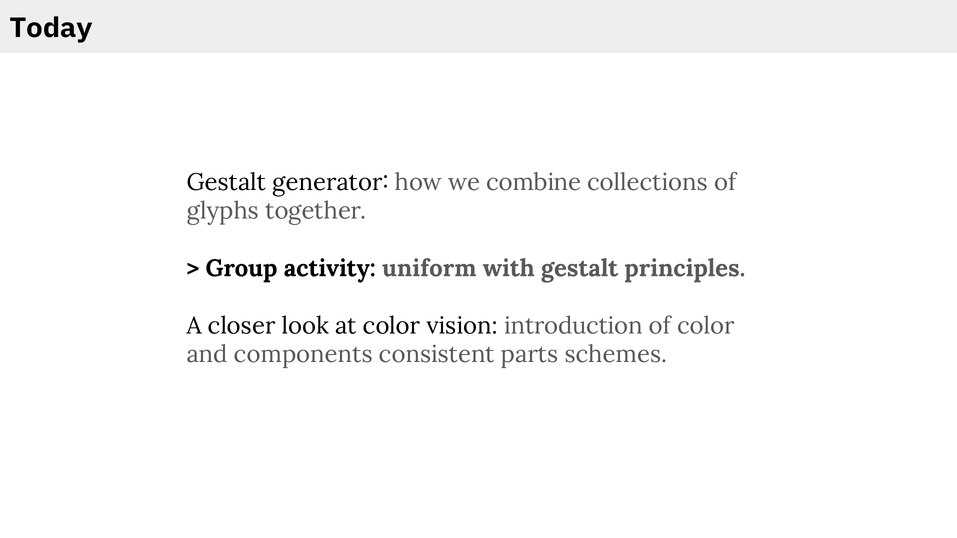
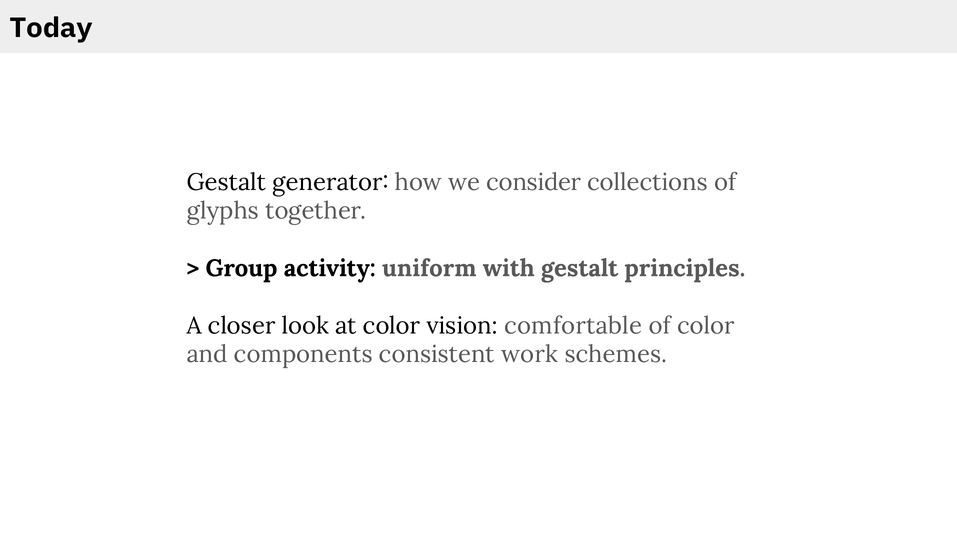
combine: combine -> consider (534, 182)
introduction: introduction -> comfortable (573, 326)
parts: parts -> work (530, 355)
